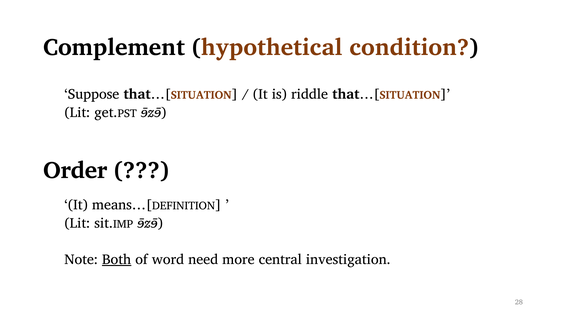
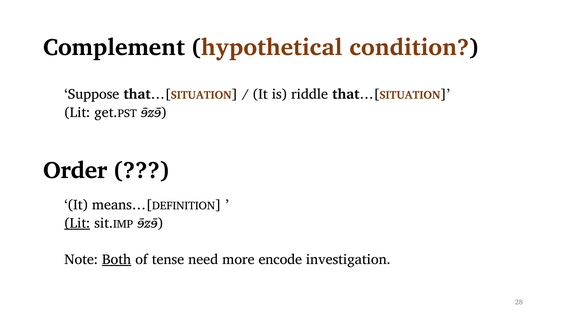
Lit underline: none -> present (77, 223)
word: word -> tense (168, 260)
central: central -> encode (280, 260)
